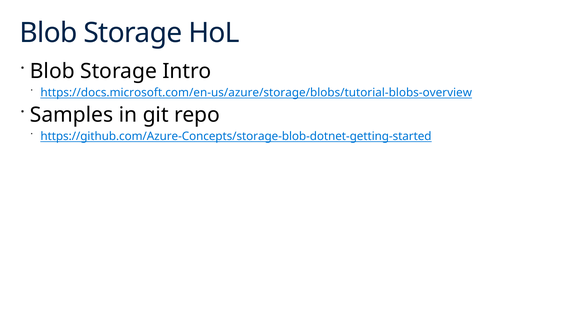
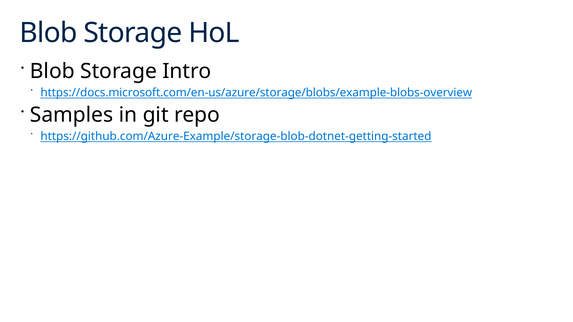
https://docs.microsoft.com/en-us/azure/storage/blobs/tutorial-blobs-overview: https://docs.microsoft.com/en-us/azure/storage/blobs/tutorial-blobs-overview -> https://docs.microsoft.com/en-us/azure/storage/blobs/example-blobs-overview (256, 93)
https://github.com/Azure-Concepts/storage-blob-dotnet-getting-started: https://github.com/Azure-Concepts/storage-blob-dotnet-getting-started -> https://github.com/Azure-Example/storage-blob-dotnet-getting-started (236, 137)
